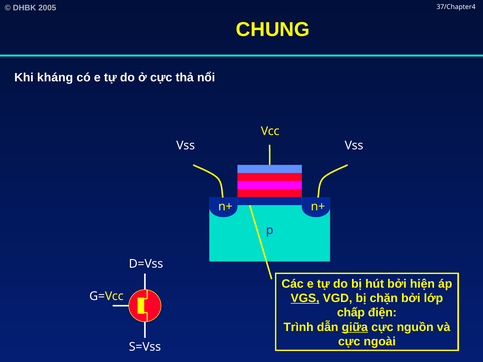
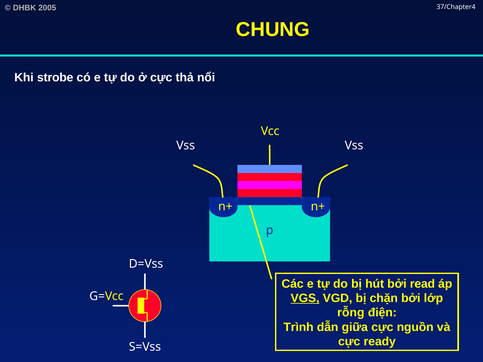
kháng: kháng -> strobe (55, 78)
hiện: hiện -> read (422, 284)
chấp: chấp -> rỗng (351, 313)
giữa underline: present -> none (355, 327)
ngoài: ngoài -> ready (380, 342)
